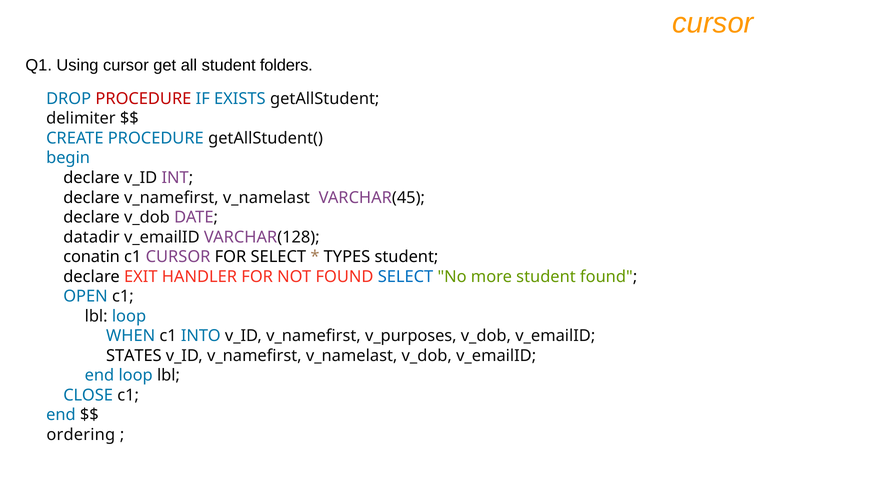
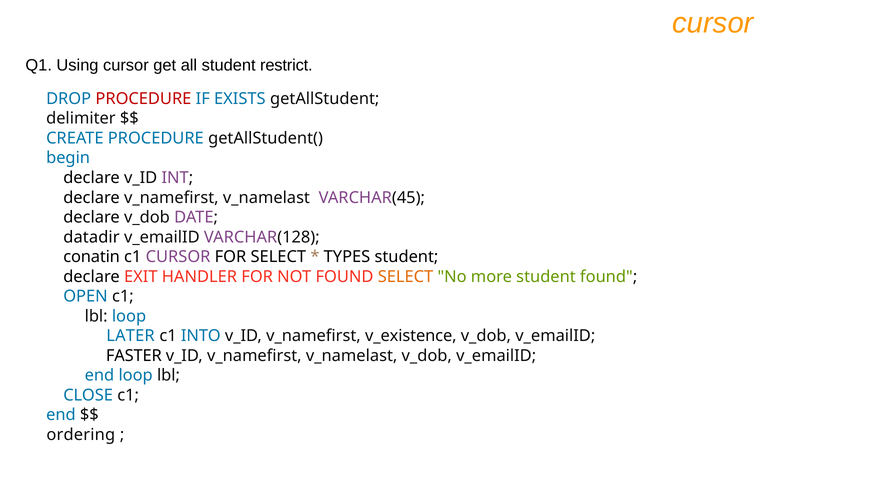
folders: folders -> restrict (286, 65)
SELECT colour: blue -> orange (406, 277)
WHEN: WHEN -> LATER (131, 336)
v_purposes: v_purposes -> v_existence (411, 336)
STATES: STATES -> FASTER (134, 356)
